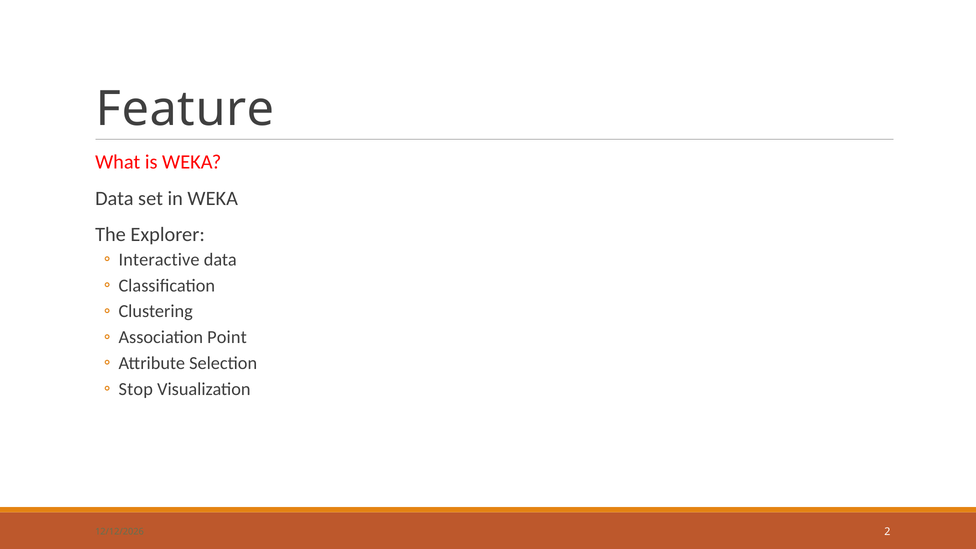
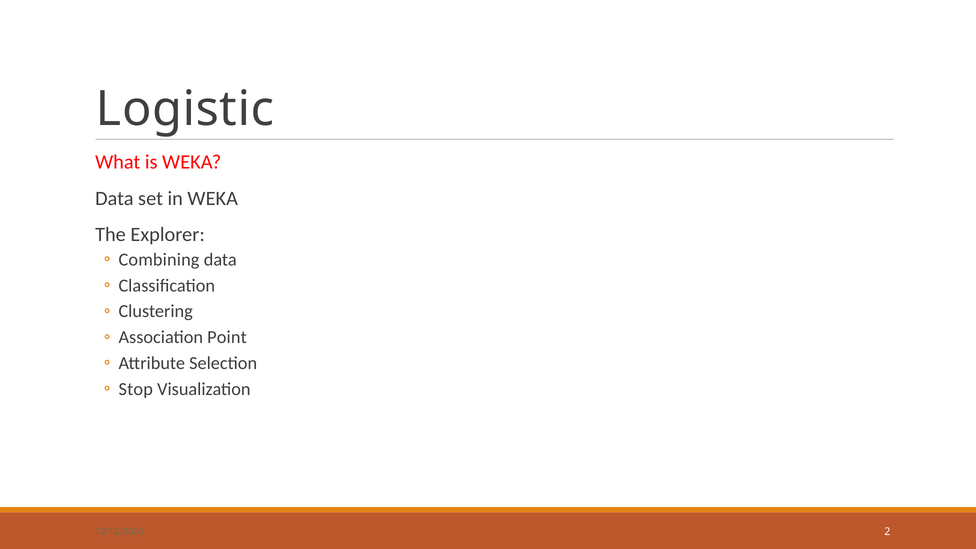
Feature: Feature -> Logistic (185, 109)
Interactive: Interactive -> Combining (159, 260)
